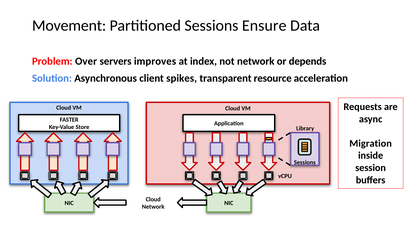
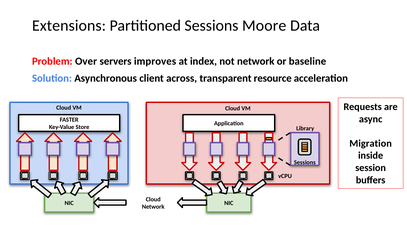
Movement: Movement -> Extensions (69, 26)
Ensure: Ensure -> Moore (264, 26)
depends: depends -> baseline (307, 61)
spikes: spikes -> across (182, 78)
